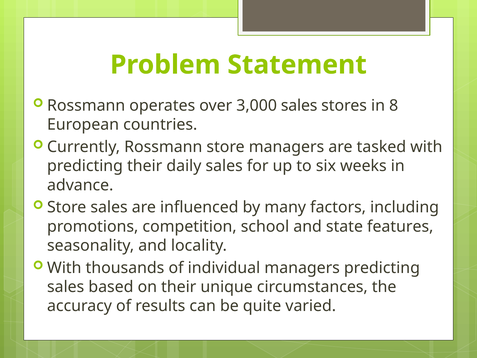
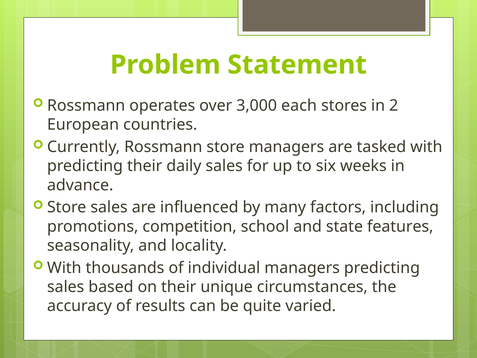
3,000 sales: sales -> each (299, 106)
8: 8 -> 2 (394, 106)
